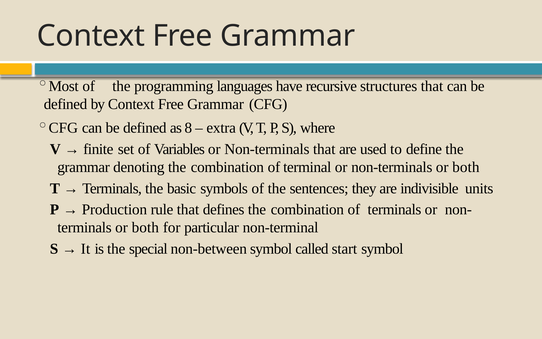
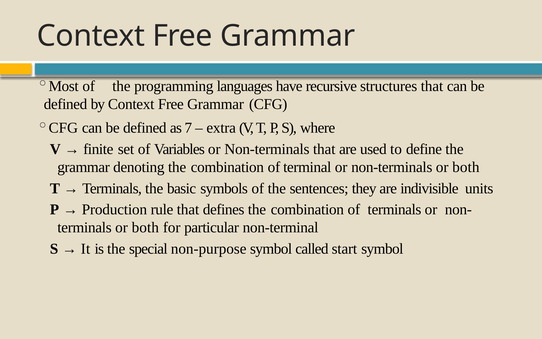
8: 8 -> 7 (188, 128)
non-between: non-between -> non-purpose (209, 249)
